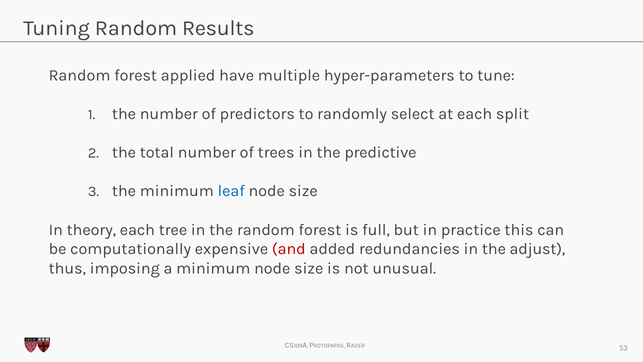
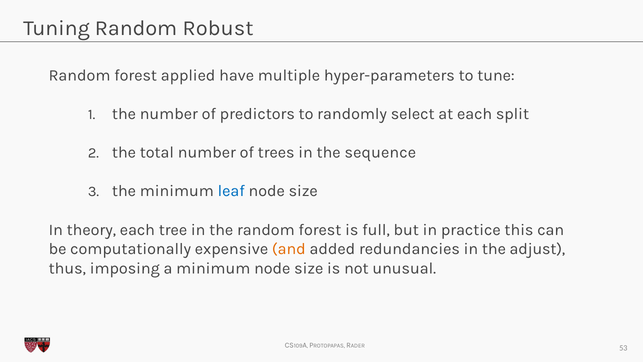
Results: Results -> Robust (218, 28)
predictive: predictive -> sequence (380, 152)
and colour: red -> orange (289, 249)
